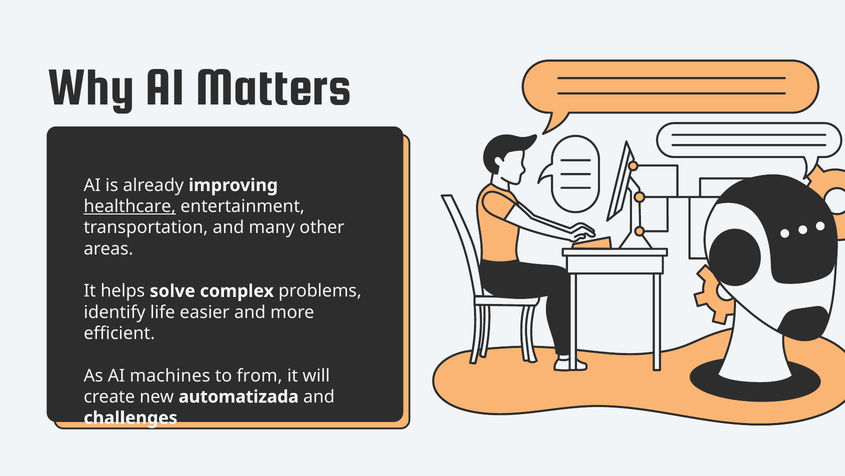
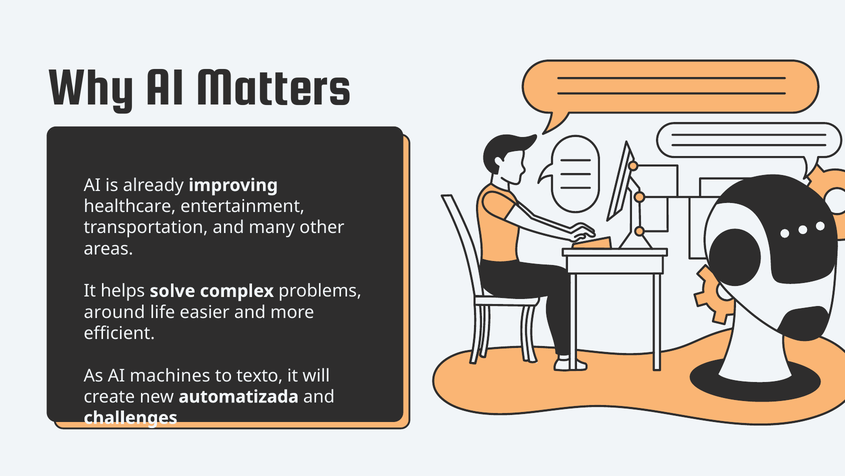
healthcare underline: present -> none (130, 206)
identify: identify -> around (114, 312)
from: from -> texto (260, 375)
